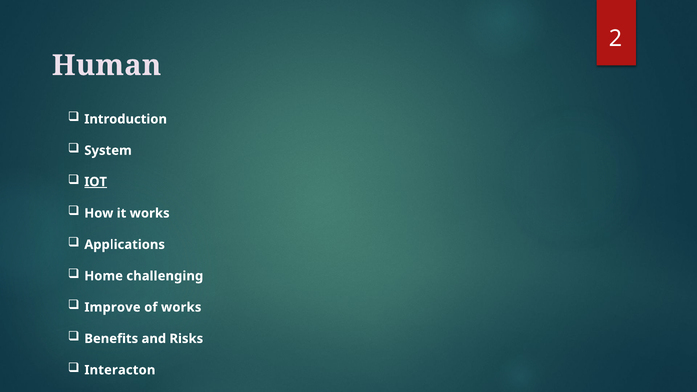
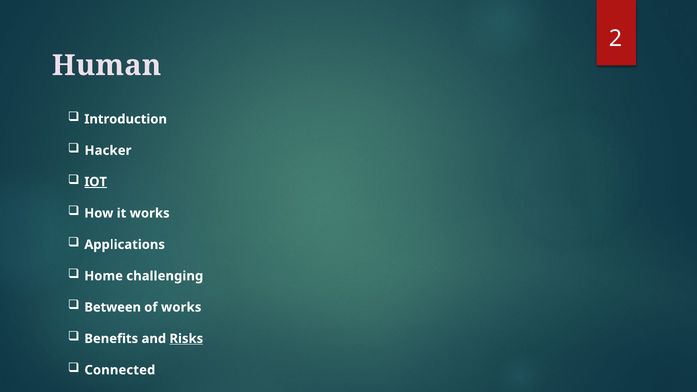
System: System -> Hacker (108, 151)
Improve: Improve -> Between (113, 307)
Risks underline: none -> present (186, 339)
Interacton: Interacton -> Connected (120, 370)
